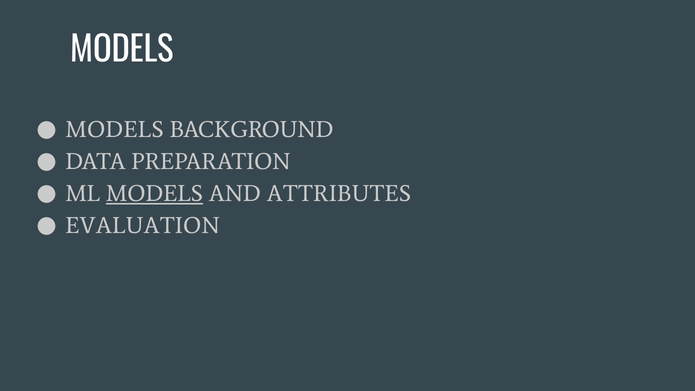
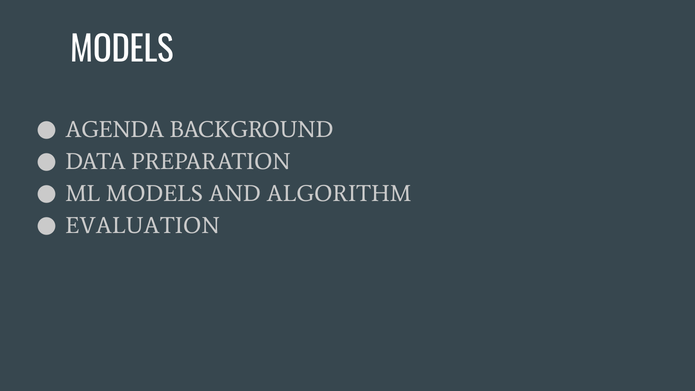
MODELS: MODELS -> AGENDA (115, 130)
MODELS underline: present -> none (155, 194)
ATTRIBUTES: ATTRIBUTES -> ALGORITHM (339, 194)
